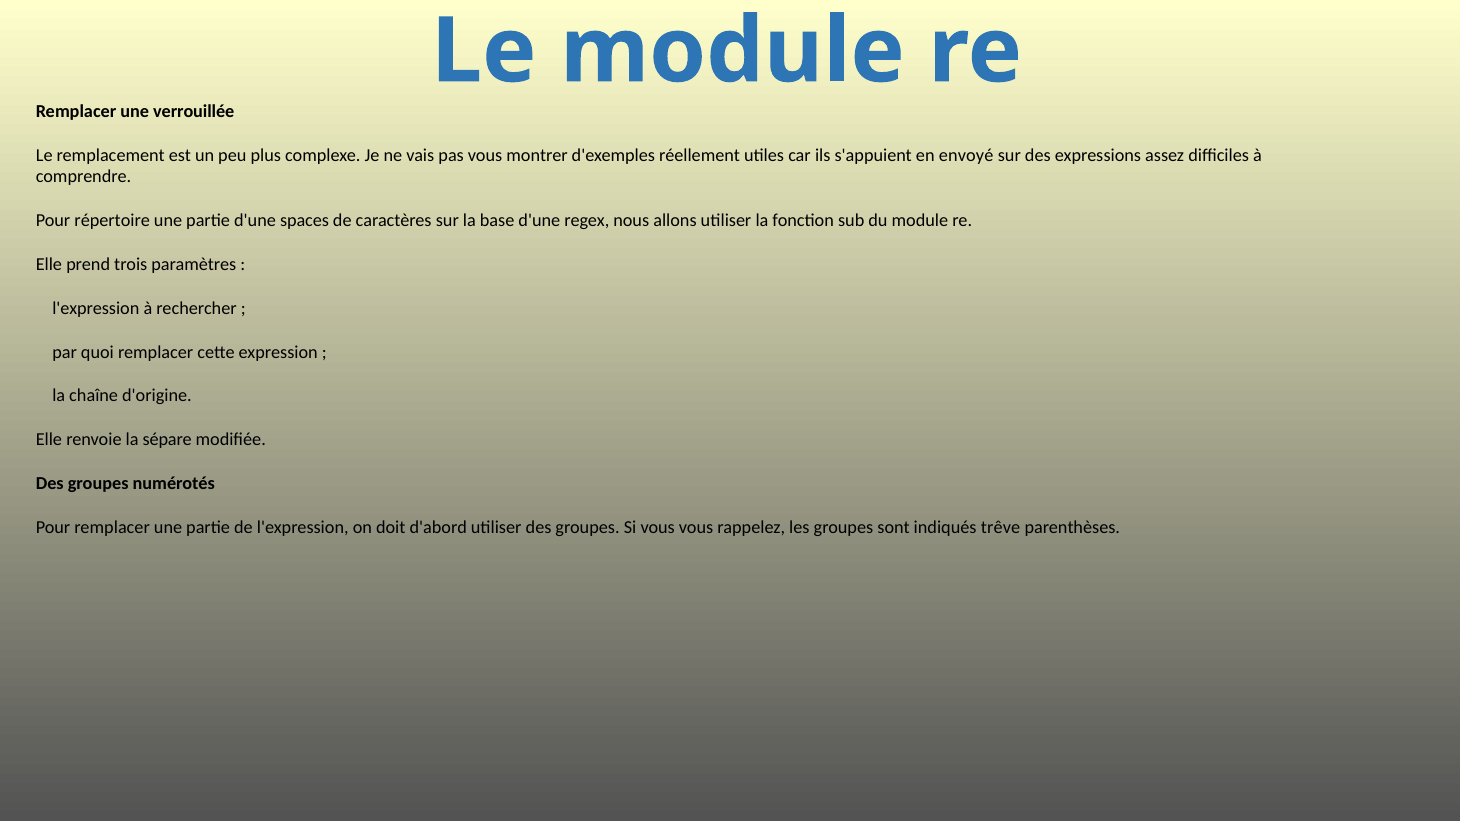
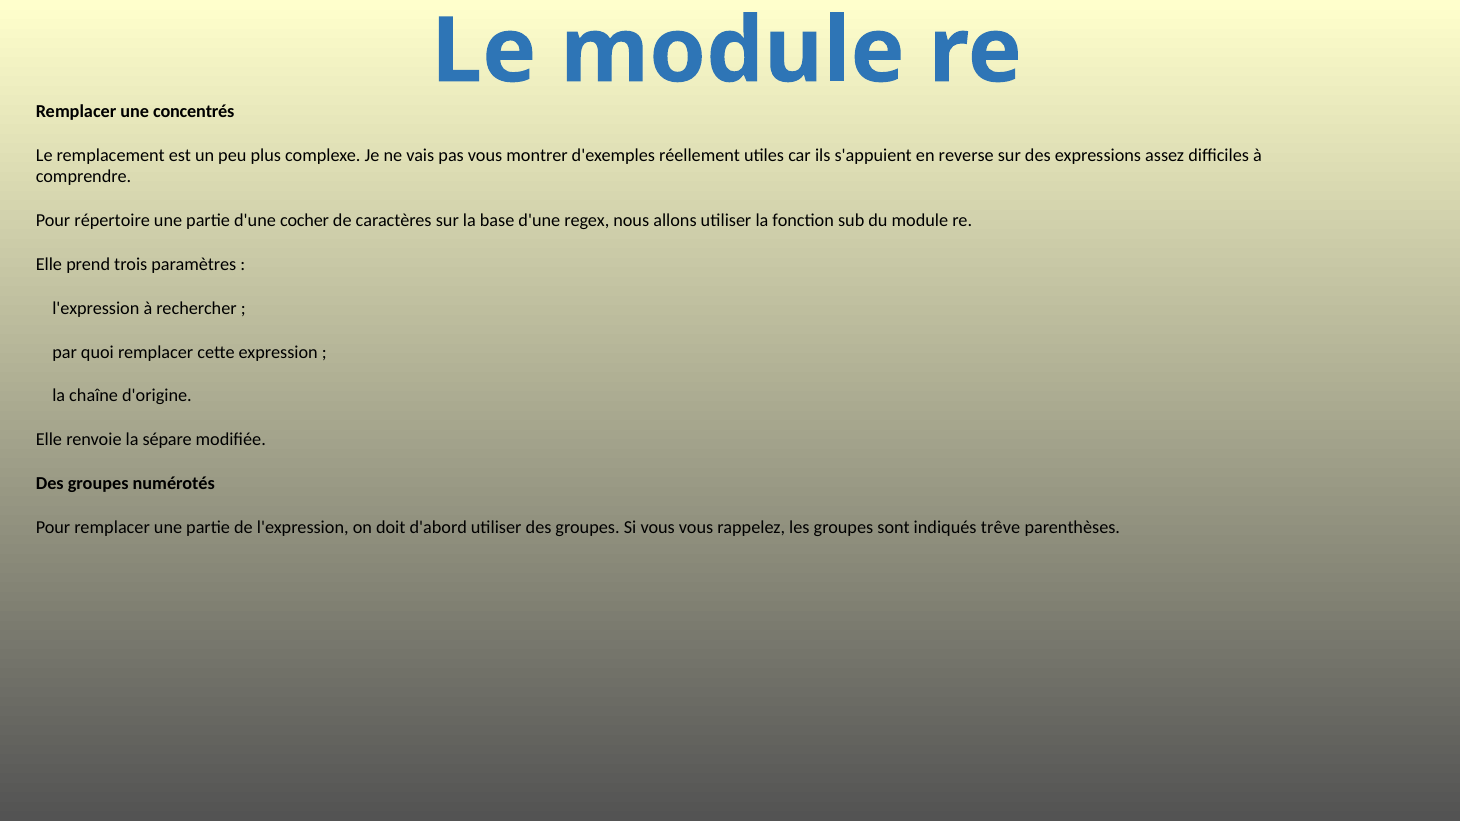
verrouillée: verrouillée -> concentrés (194, 111)
envoyé: envoyé -> reverse (966, 155)
spaces: spaces -> cocher (305, 221)
